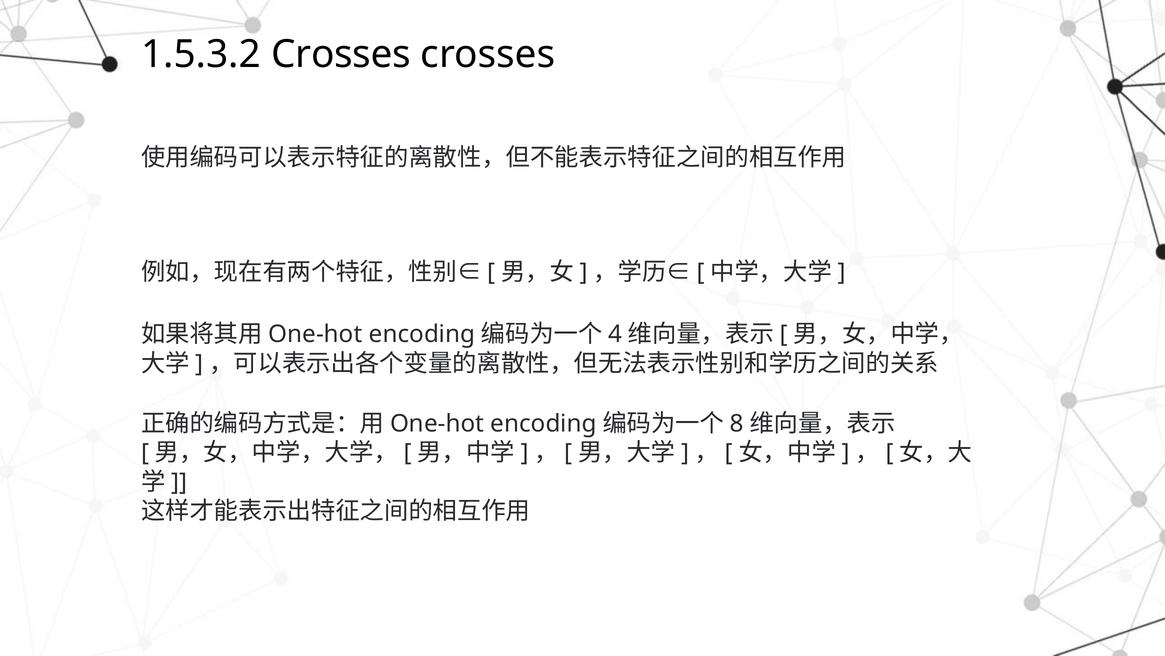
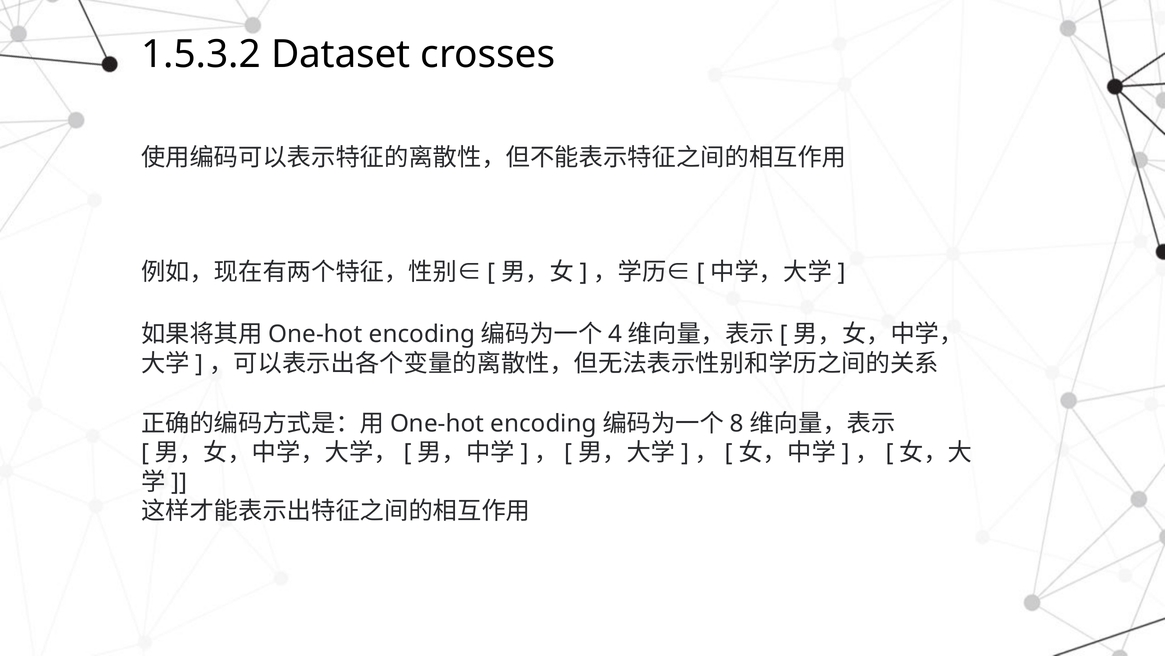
1.5.3.2 Crosses: Crosses -> Dataset (341, 54)
